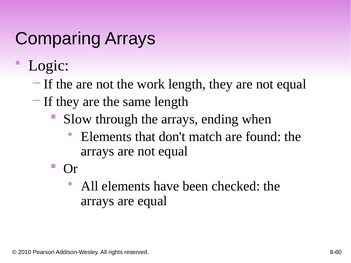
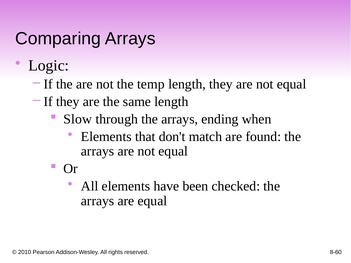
work: work -> temp (151, 84)
